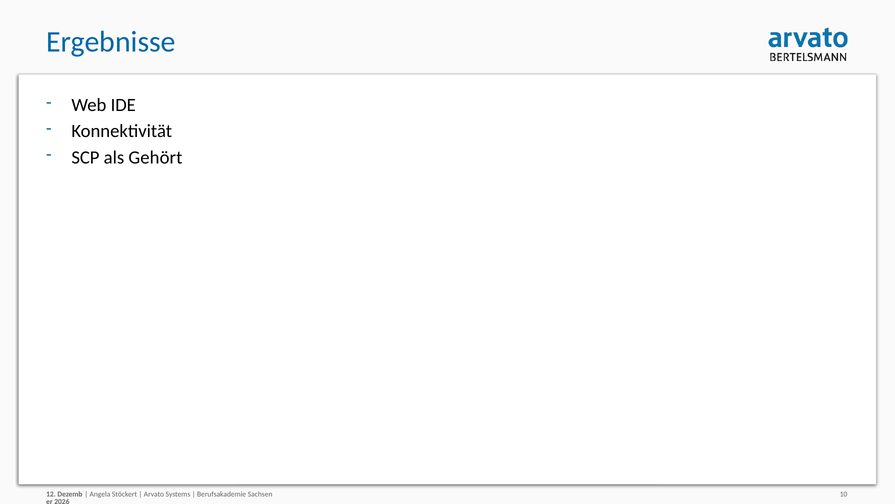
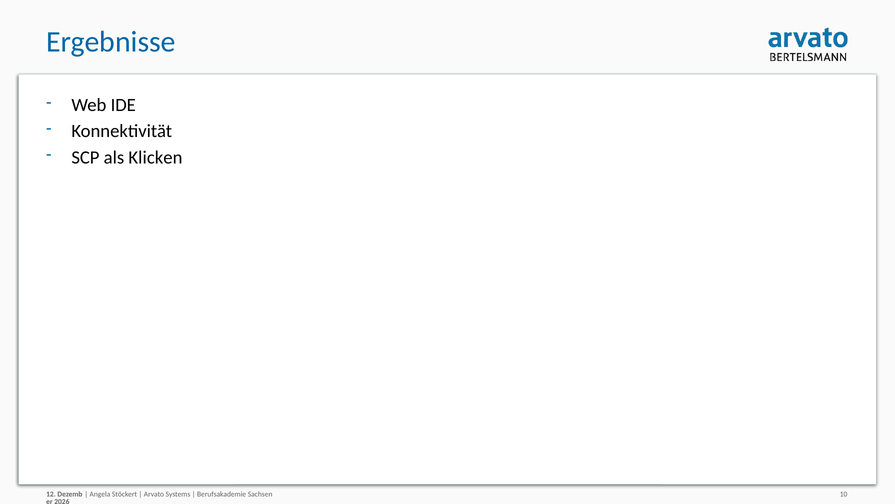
Gehört: Gehört -> Klicken (155, 157)
